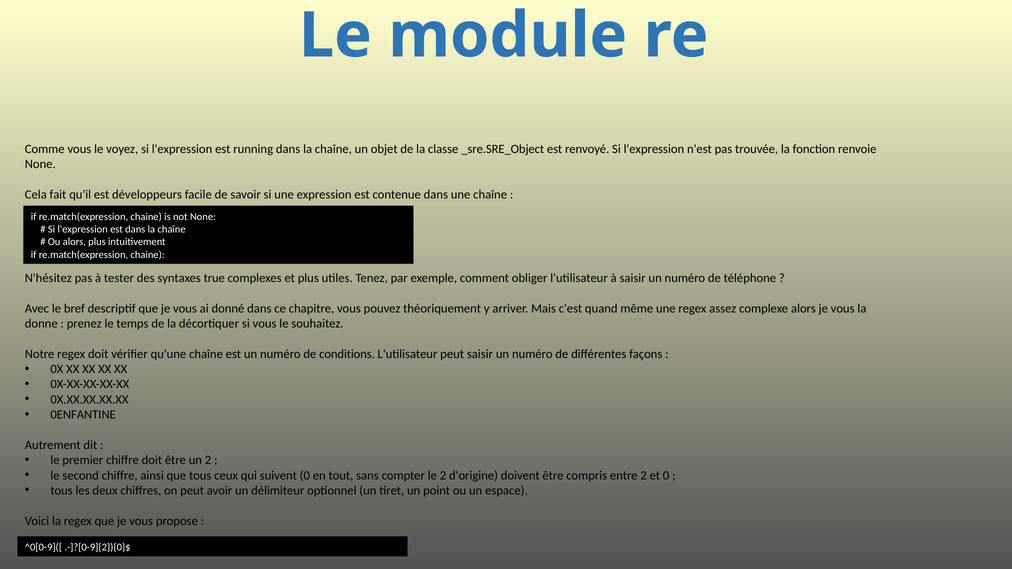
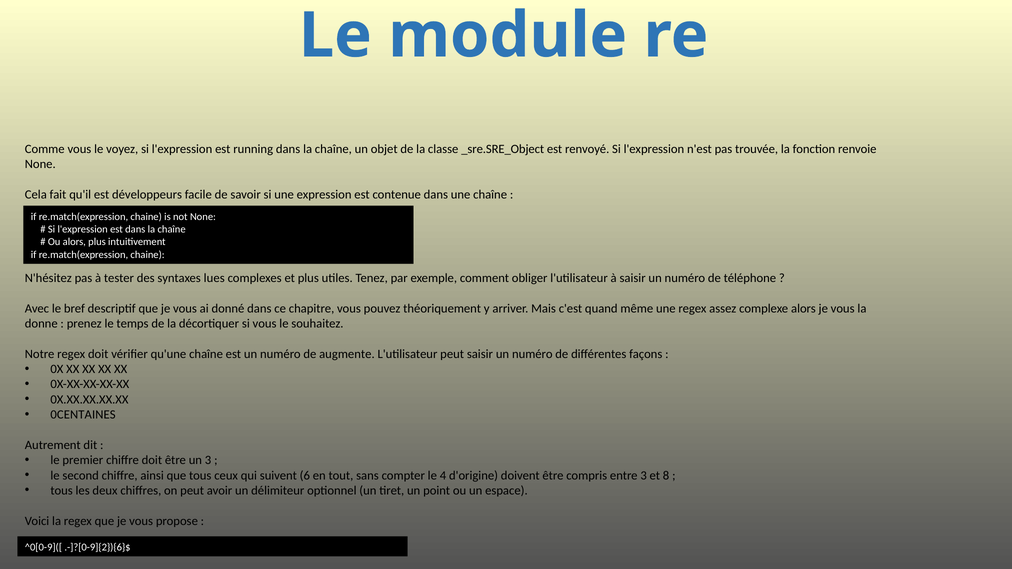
true: true -> lues (214, 278)
conditions: conditions -> augmente (347, 354)
0ENFANTINE: 0ENFANTINE -> 0CENTAINES (83, 415)
un 2: 2 -> 3 (208, 460)
suivent 0: 0 -> 6 (305, 476)
le 2: 2 -> 4 (443, 476)
entre 2: 2 -> 3 (644, 476)
et 0: 0 -> 8 (666, 476)
.-]?[0-9]{2}){0}$: .-]?[0-9]{2}){0}$ -> .-]?[0-9]{2}){6}$ (98, 547)
